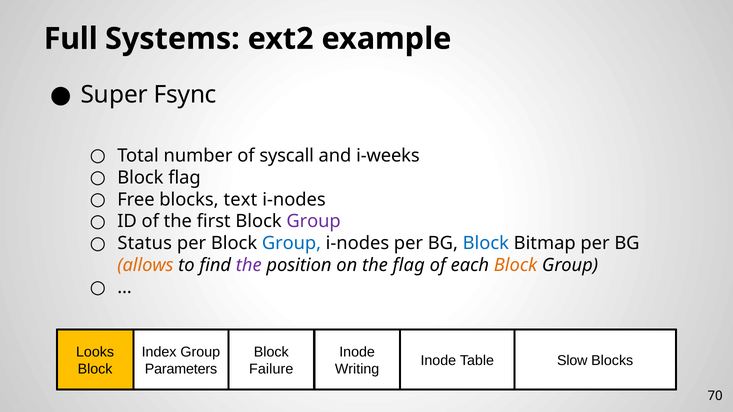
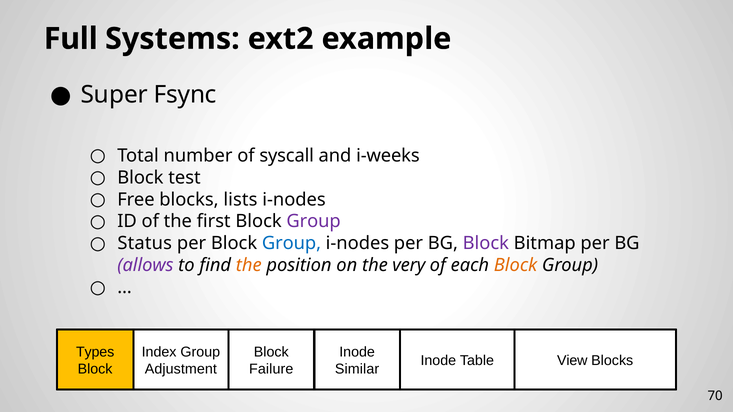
Block flag: flag -> test (184, 178)
text: text -> lists (240, 200)
Block colour: blue -> purple (486, 244)
allows colour: orange -> purple (145, 266)
the colour: purple -> orange (249, 266)
the flag: flag -> very (409, 266)
Looks: Looks -> Types (95, 352)
Slow: Slow -> View (572, 361)
Parameters: Parameters -> Adjustment (181, 369)
Writing: Writing -> Similar (357, 369)
